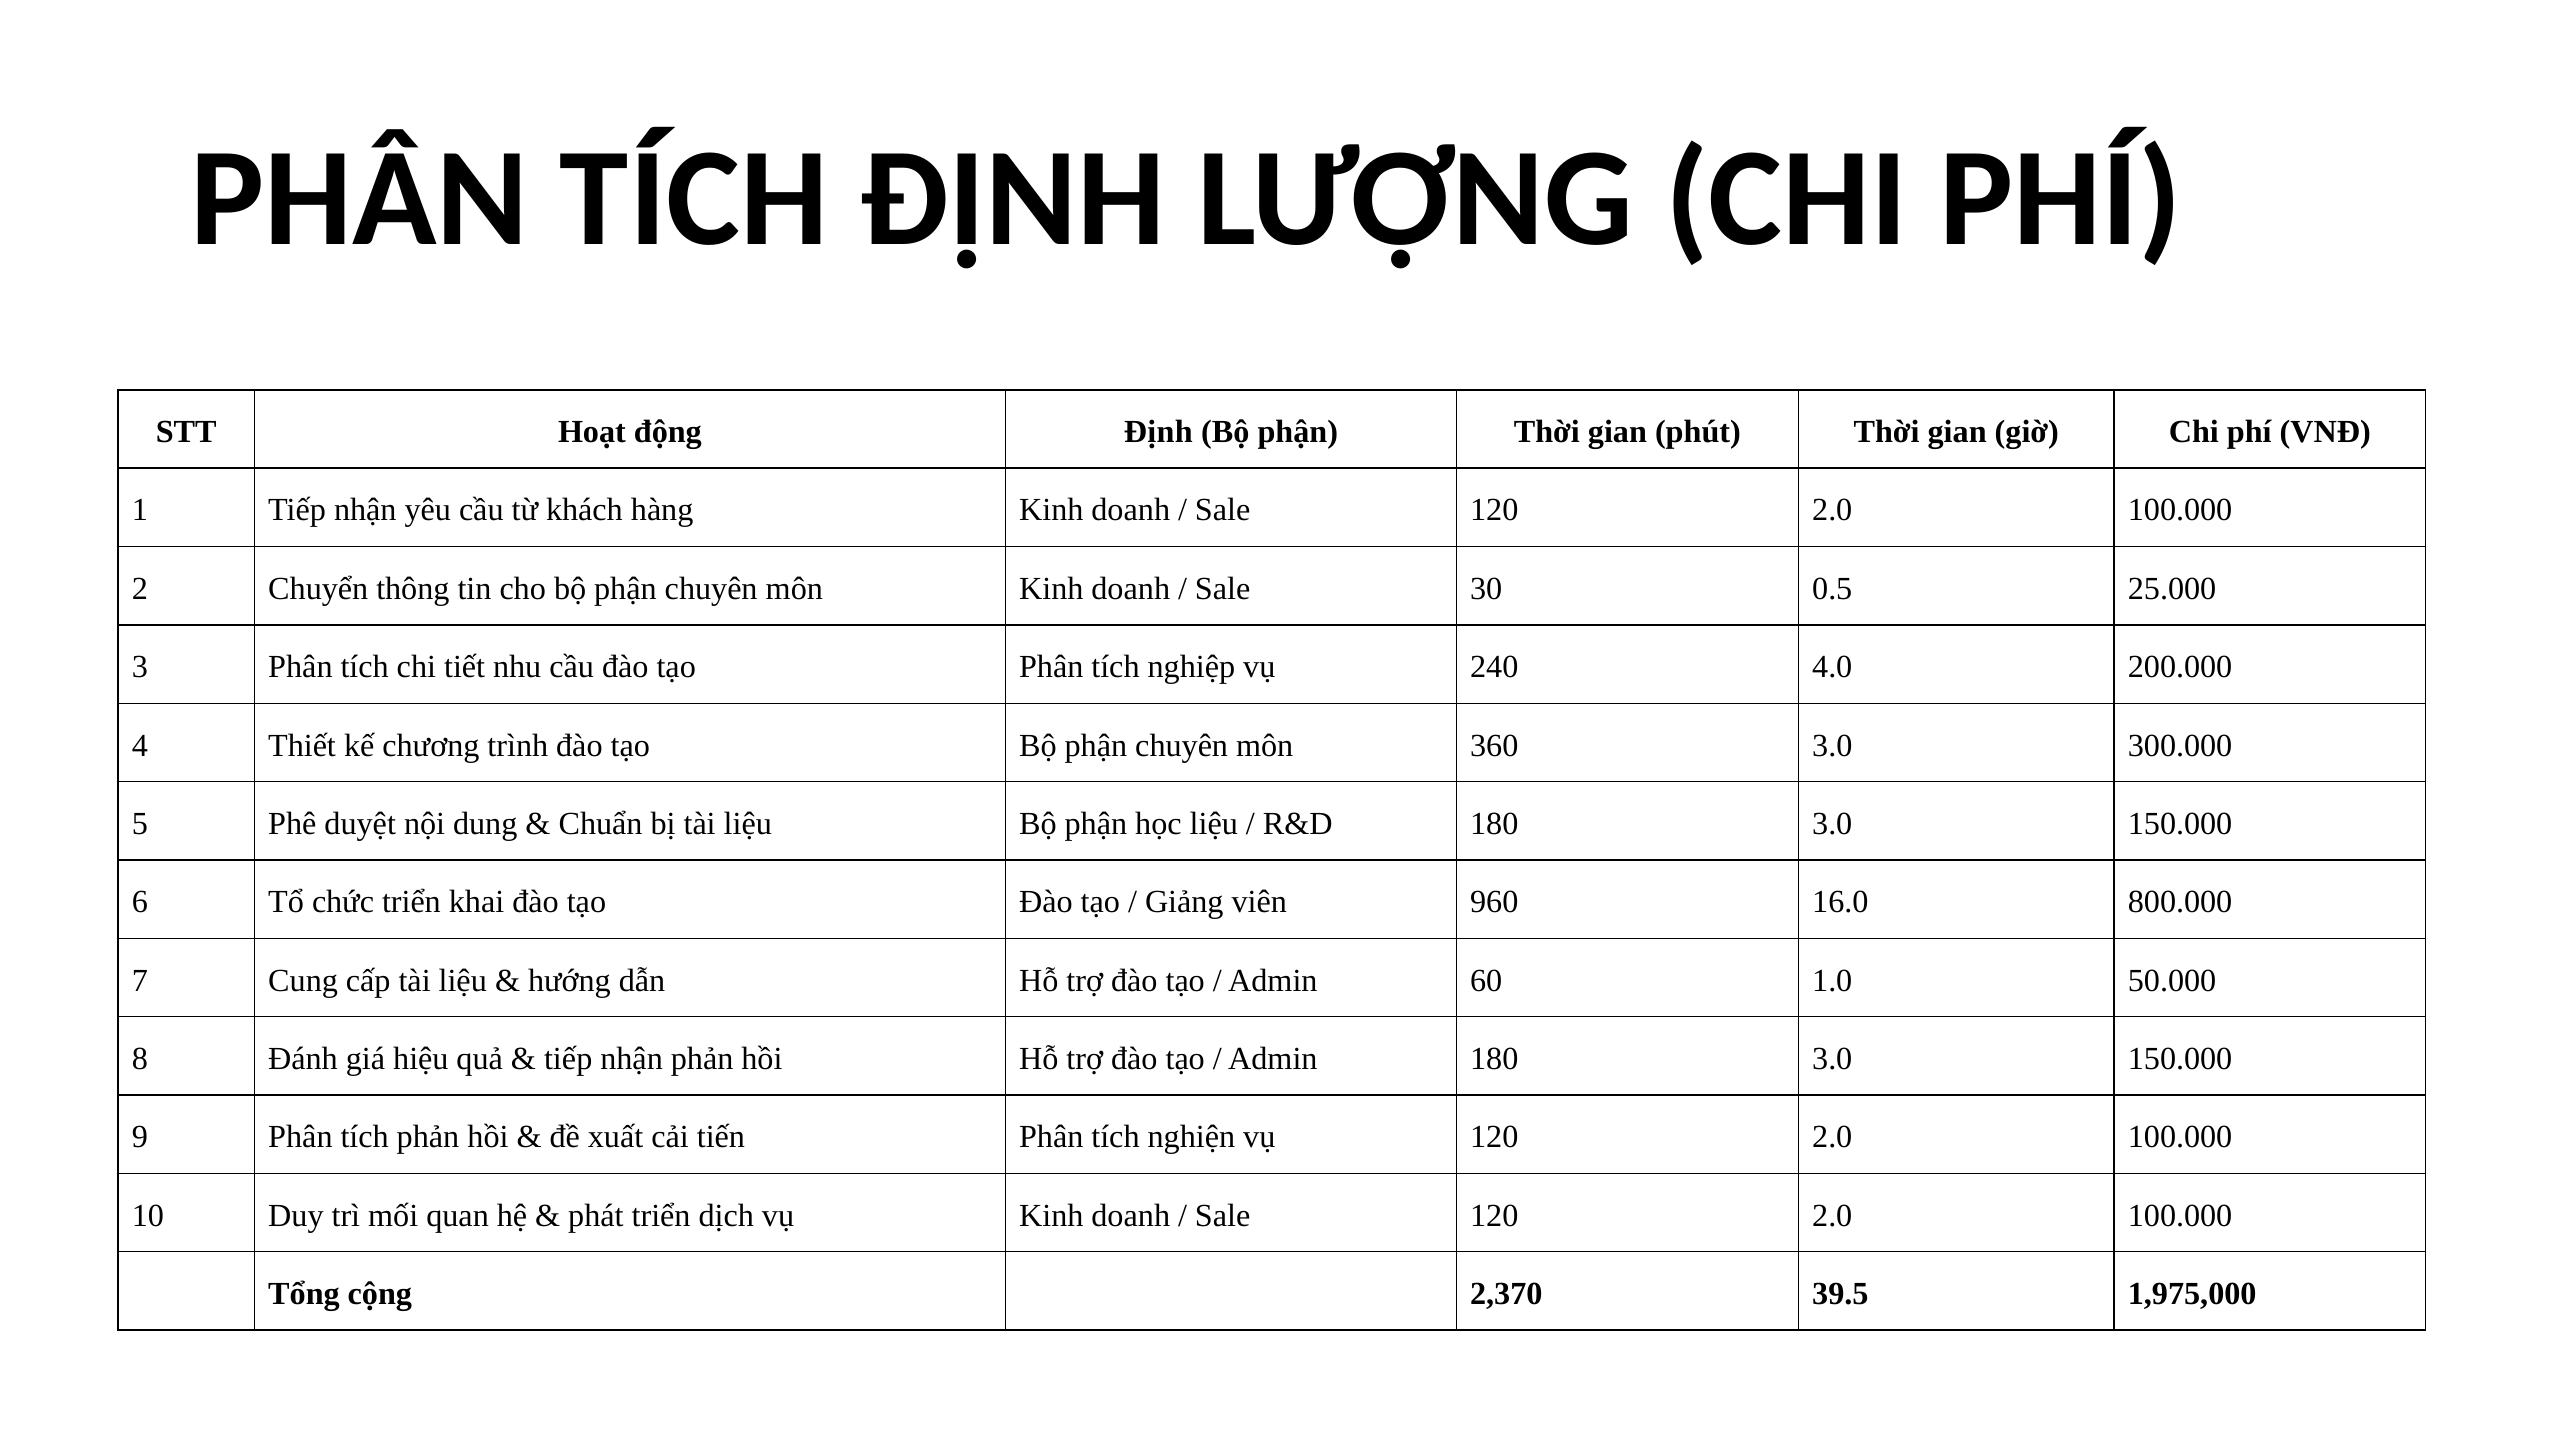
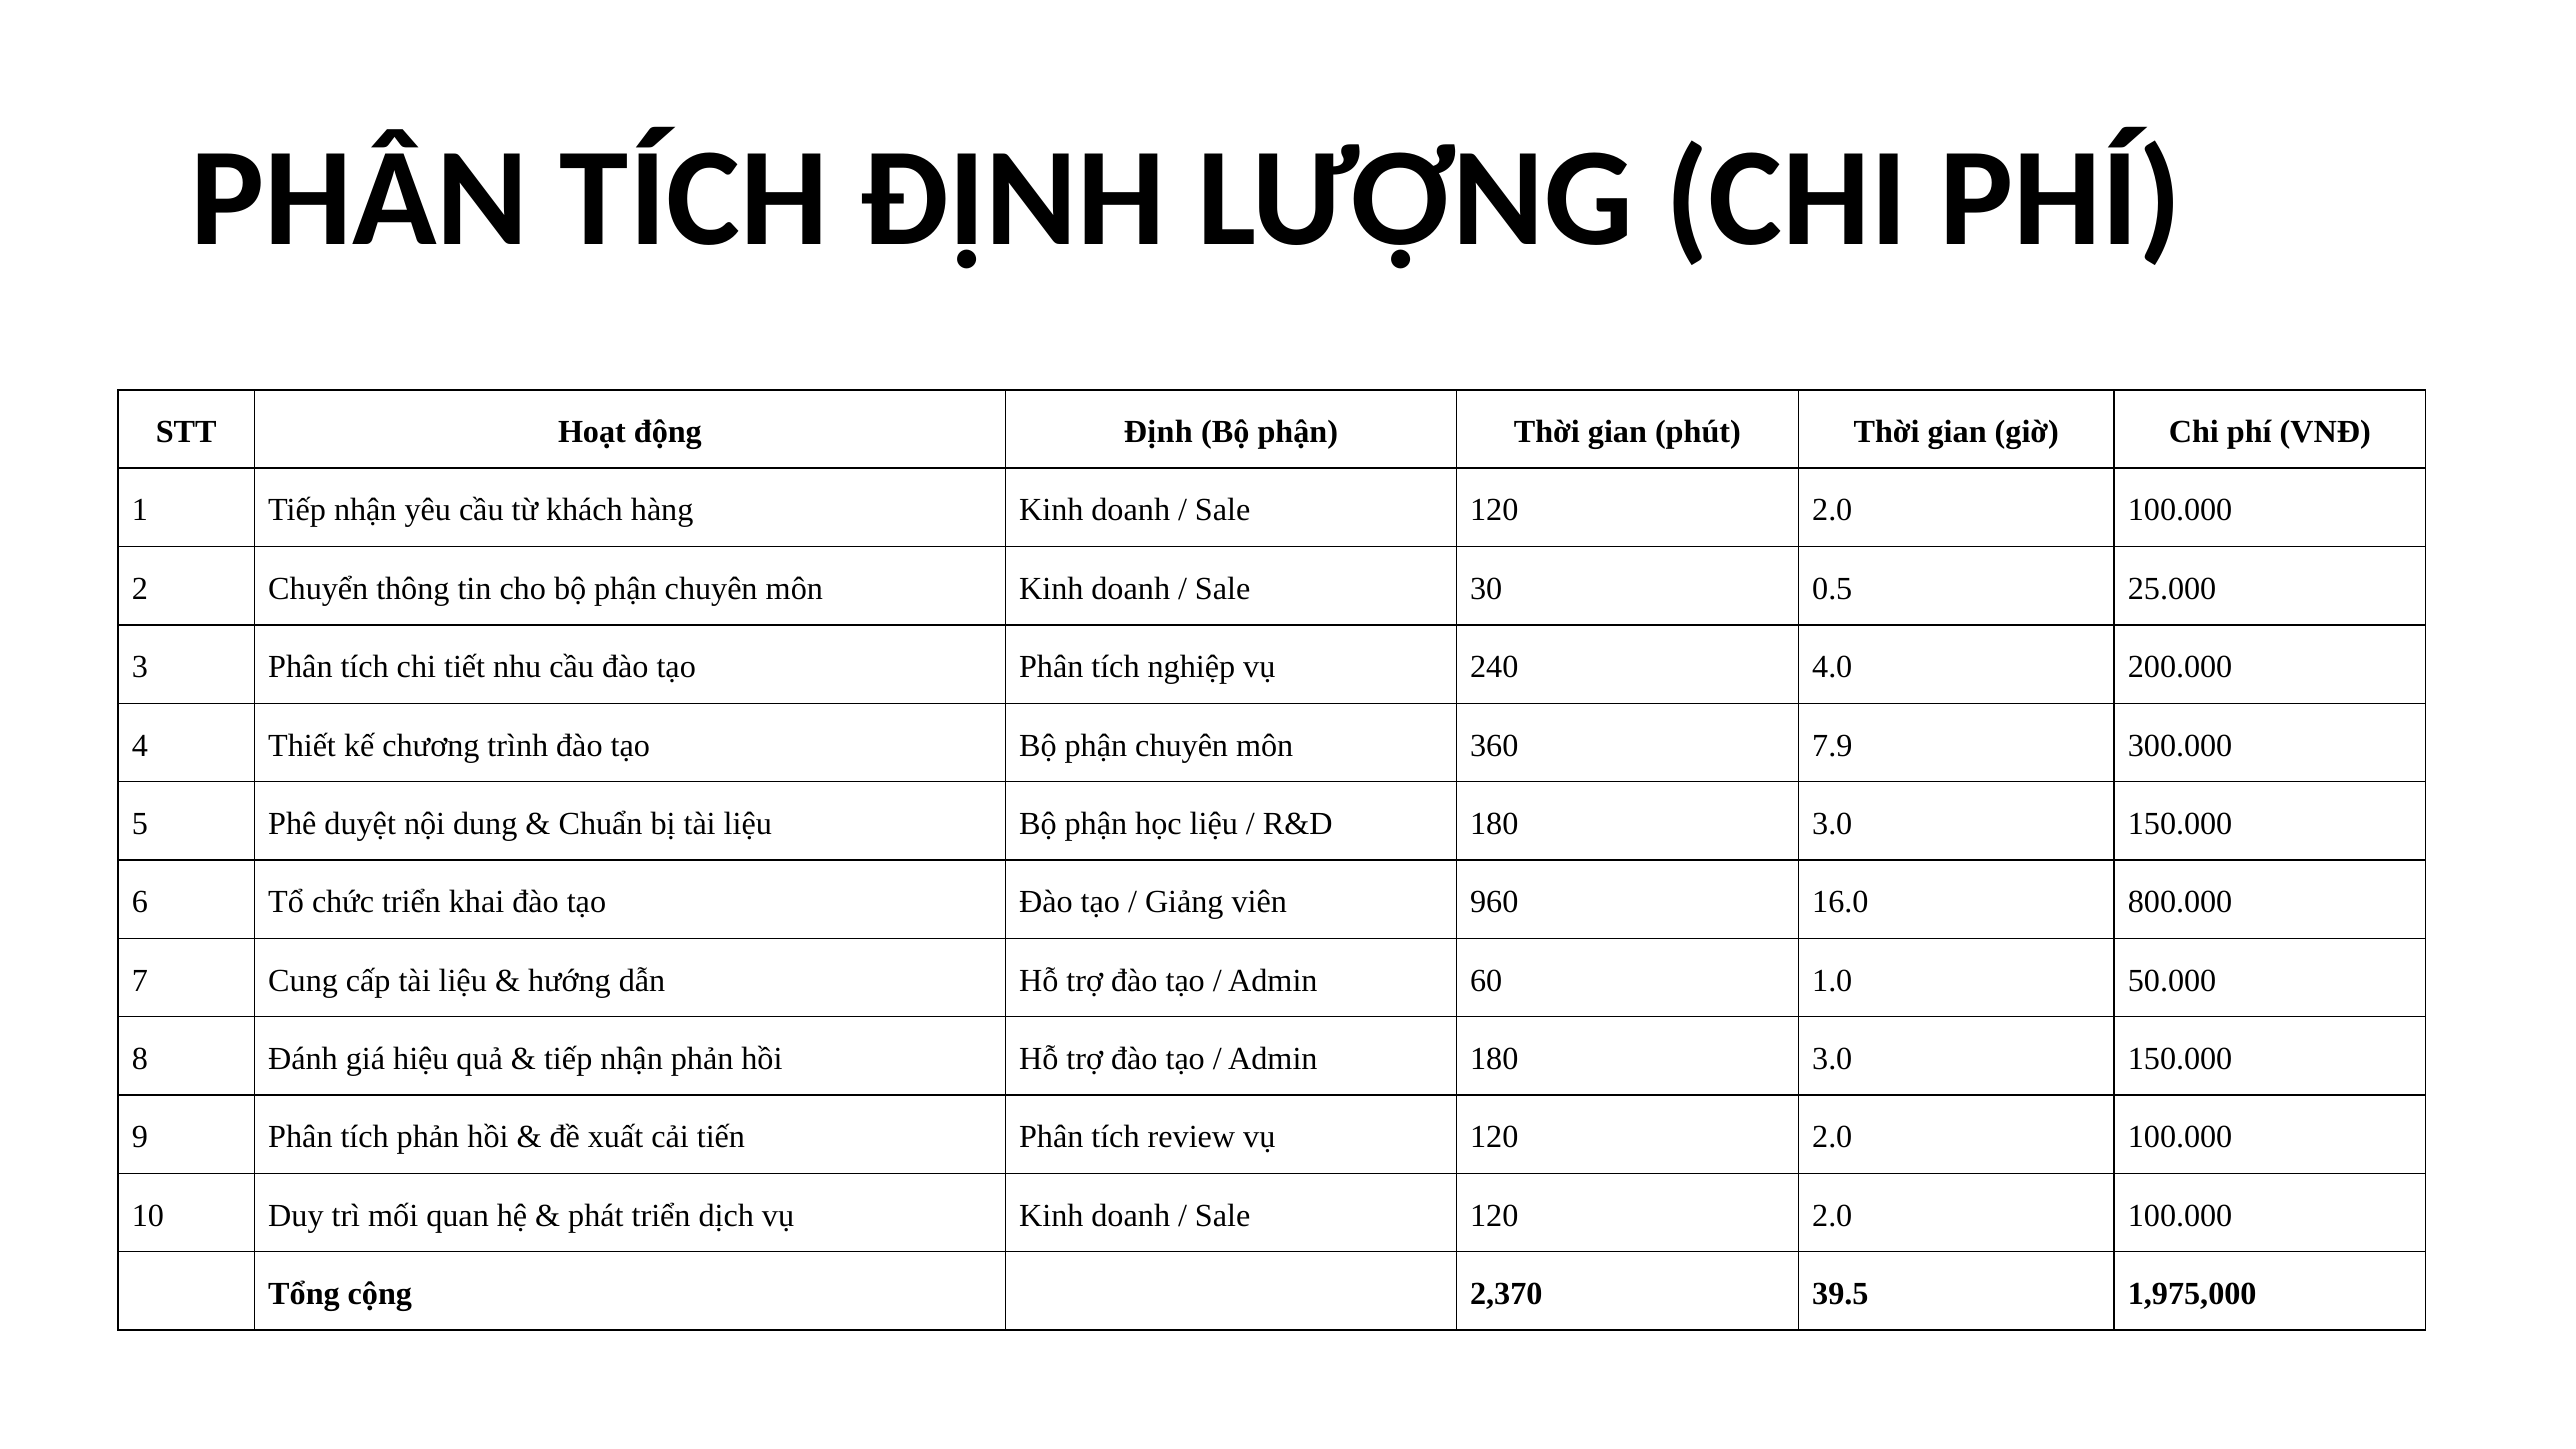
360 3.0: 3.0 -> 7.9 (1832, 745)
nghiện: nghiện -> review (1191, 1137)
